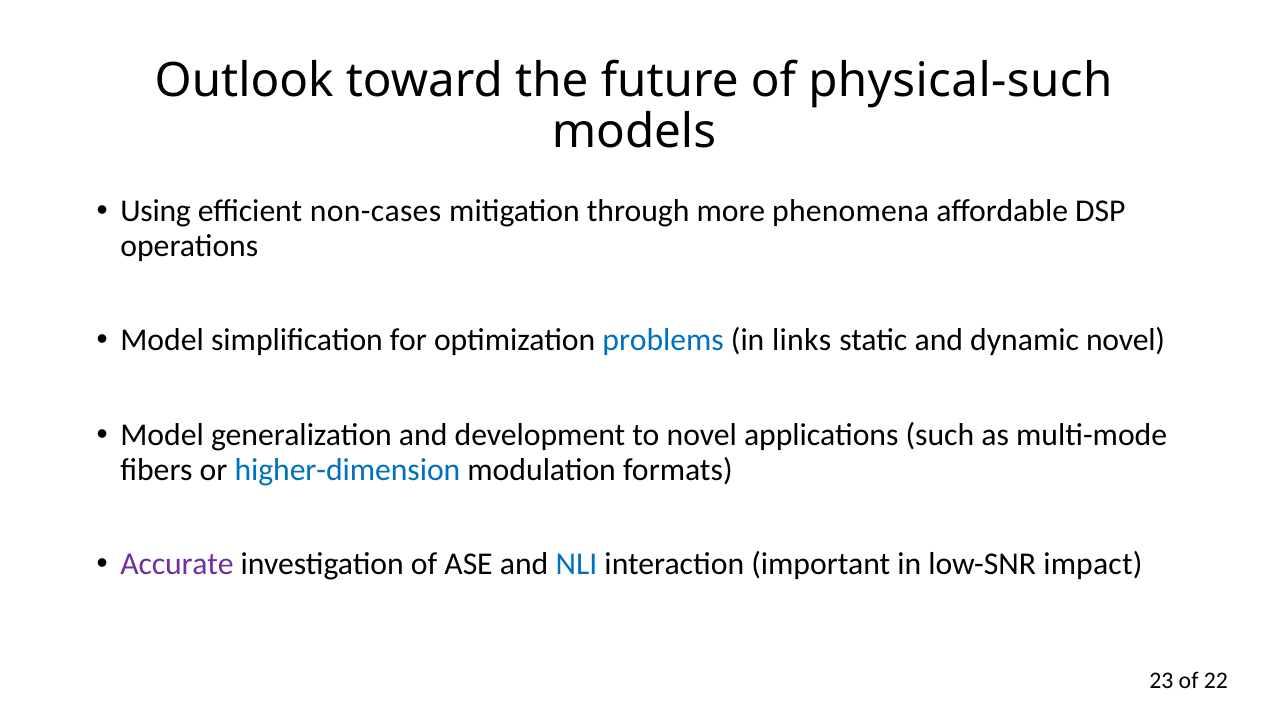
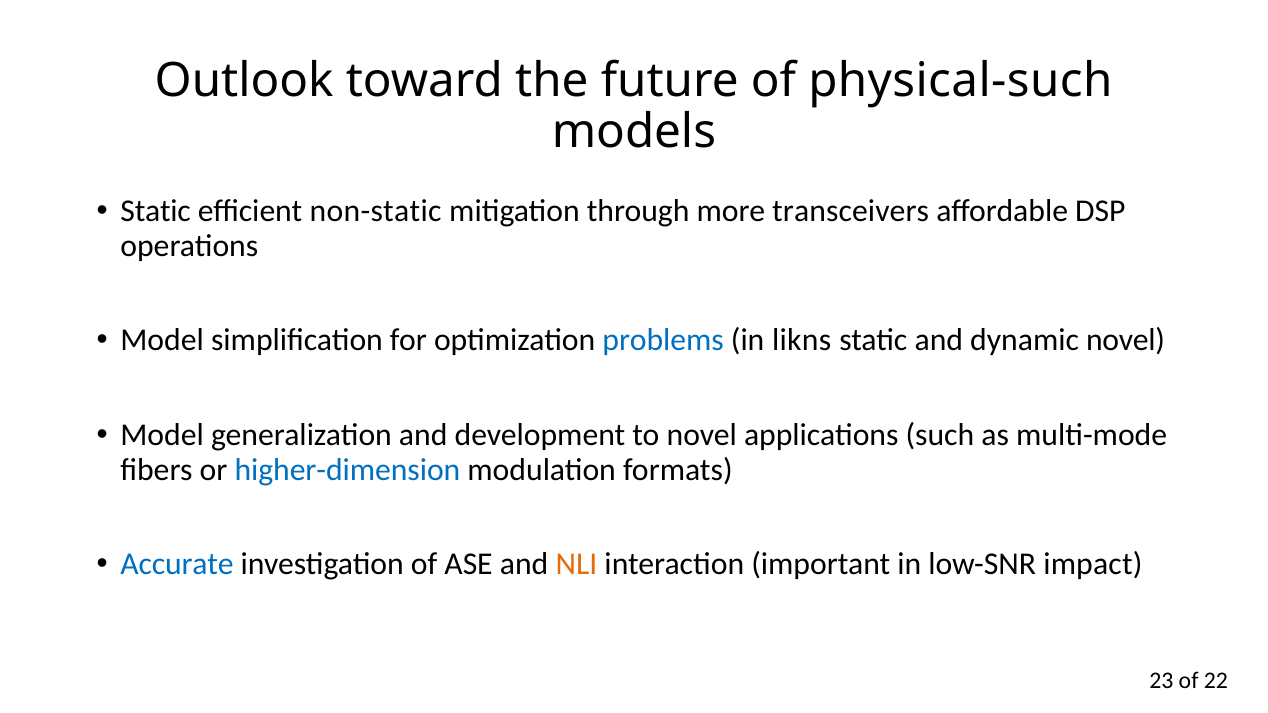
Using: Using -> Static (156, 212)
non-cases: non-cases -> non-static (376, 212)
phenomena: phenomena -> transceivers (851, 212)
links: links -> likns (802, 341)
Accurate colour: purple -> blue (177, 565)
NLI colour: blue -> orange (576, 565)
